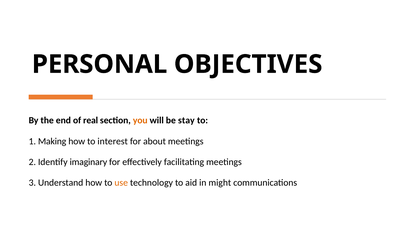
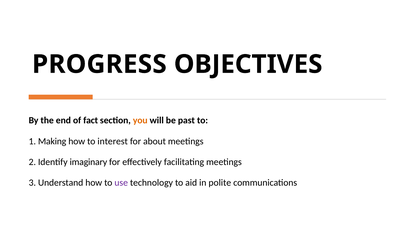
PERSONAL: PERSONAL -> PROGRESS (99, 64)
real: real -> fact (91, 121)
stay: stay -> past (186, 121)
use colour: orange -> purple (121, 183)
might: might -> polite (220, 183)
